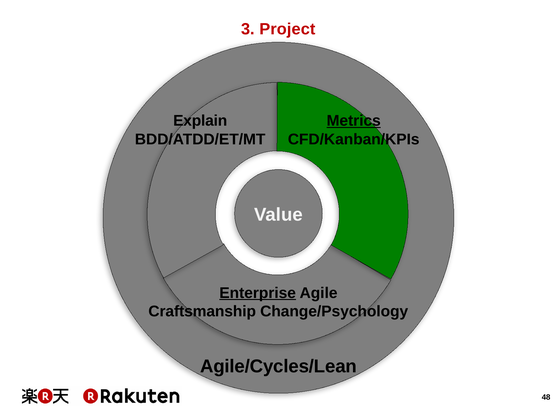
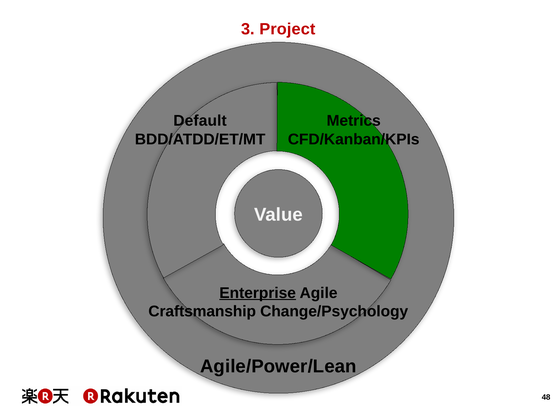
Explain: Explain -> Default (200, 121)
Metrics underline: present -> none (354, 121)
Agile/Cycles/Lean: Agile/Cycles/Lean -> Agile/Power/Lean (278, 366)
